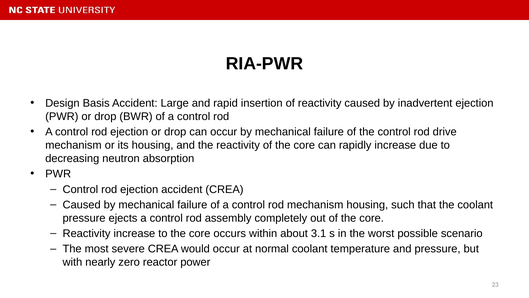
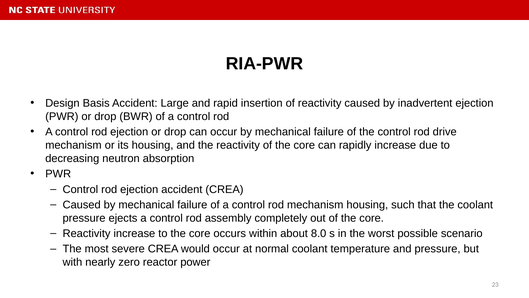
3.1: 3.1 -> 8.0 (319, 233)
